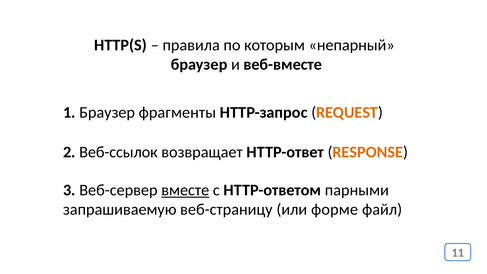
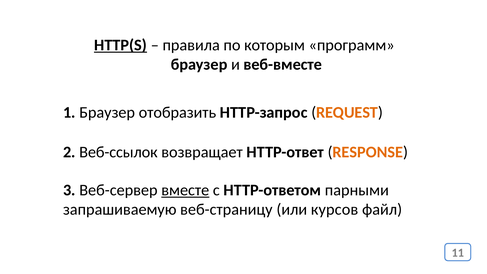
HTTP(S underline: none -> present (121, 45)
непарный: непарный -> программ (352, 45)
фрагменты: фрагменты -> отобразить (177, 112)
форме: форме -> курсов (335, 209)
